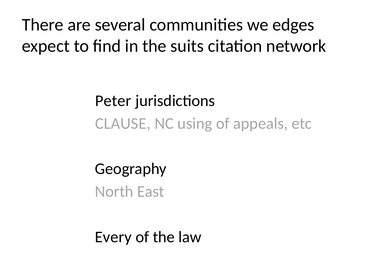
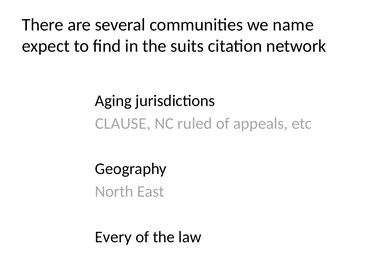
edges: edges -> name (293, 25)
Peter: Peter -> Aging (113, 101)
using: using -> ruled (195, 123)
